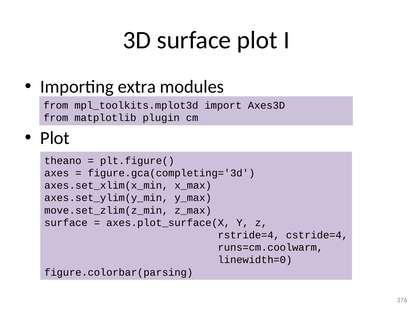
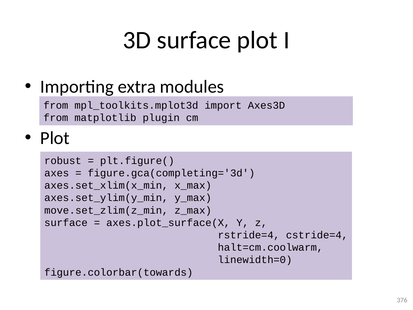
theano: theano -> robust (63, 161)
runs=cm.coolwarm: runs=cm.coolwarm -> halt=cm.coolwarm (270, 247)
figure.colorbar(parsing: figure.colorbar(parsing -> figure.colorbar(towards (119, 272)
